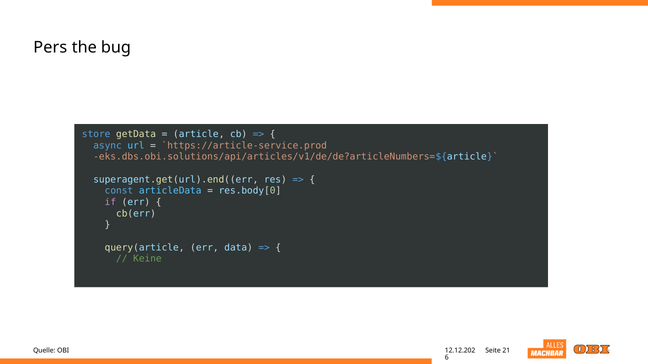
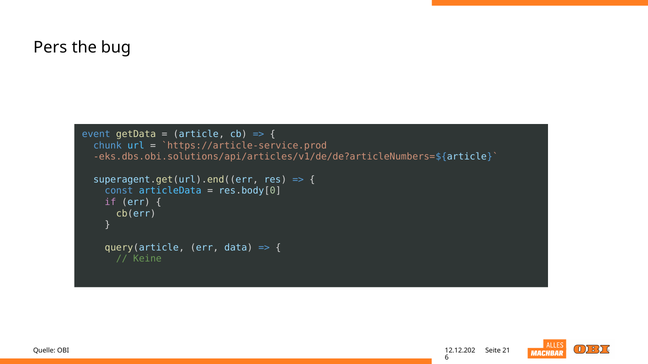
store: store -> event (96, 134)
async: async -> chunk (108, 146)
